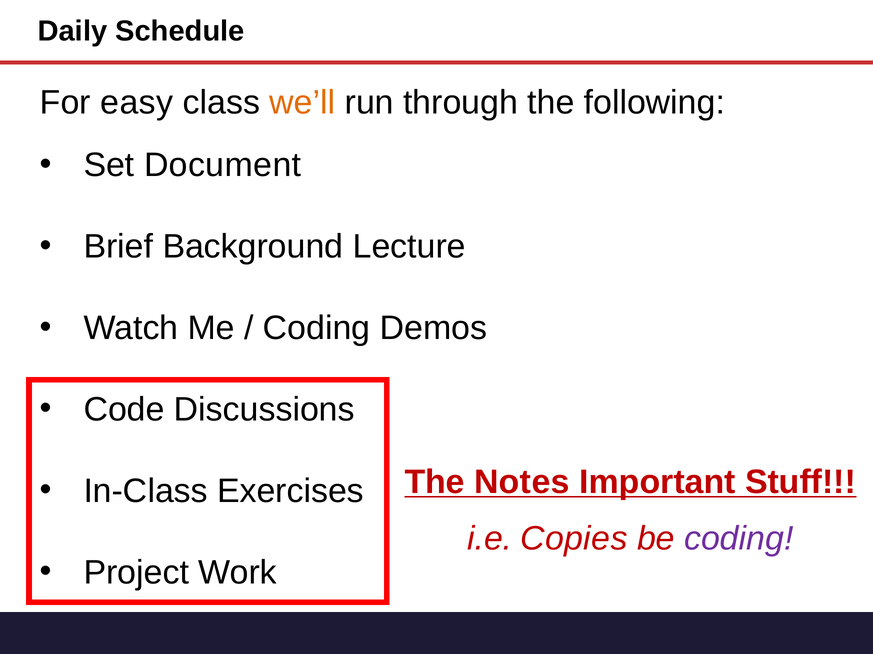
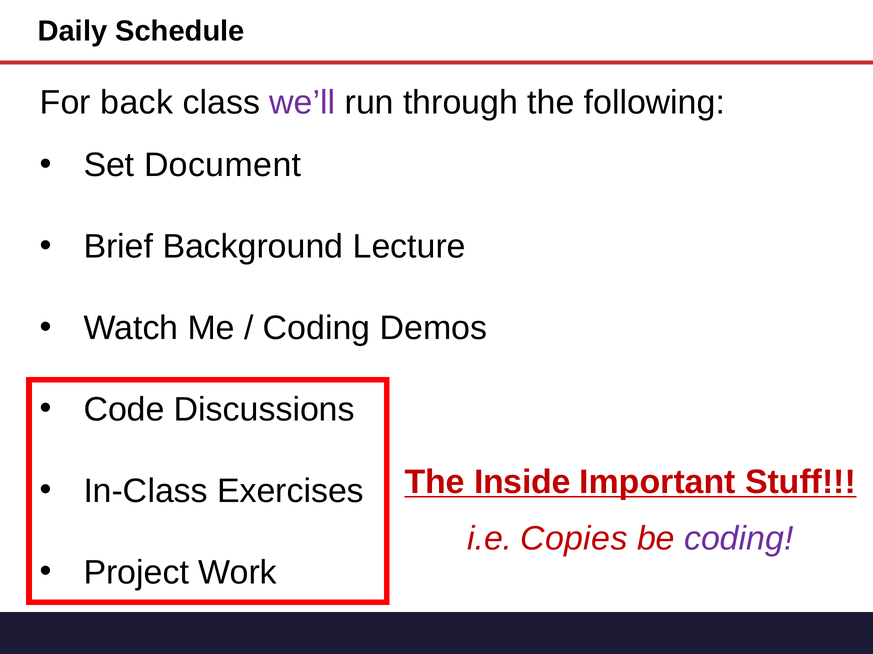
easy: easy -> back (137, 103)
we’ll colour: orange -> purple (302, 103)
Notes: Notes -> Inside (522, 482)
